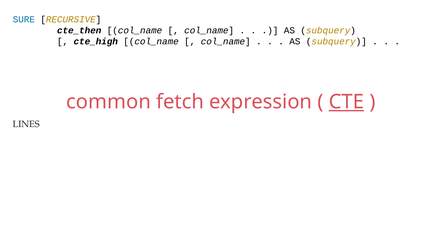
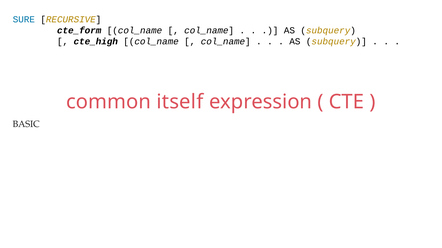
cte_then: cte_then -> cte_form (79, 30)
fetch: fetch -> itself (180, 102)
CTE underline: present -> none (346, 102)
LINES: LINES -> BASIC (26, 124)
